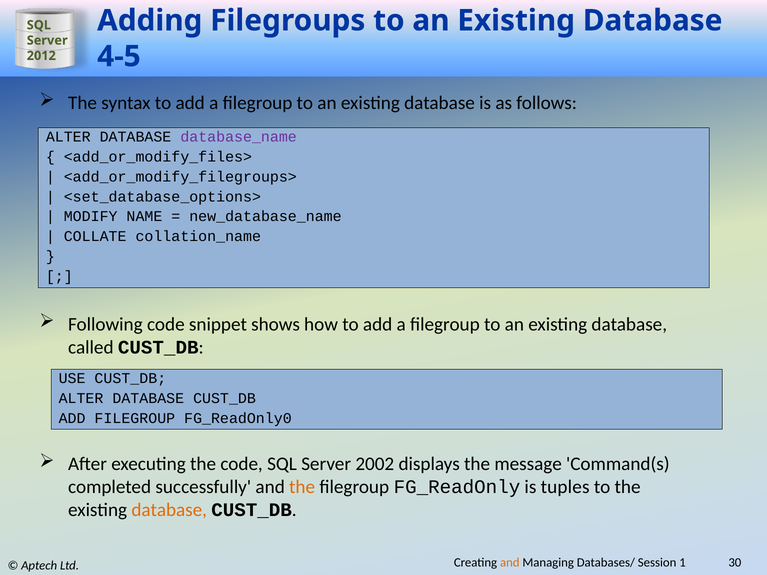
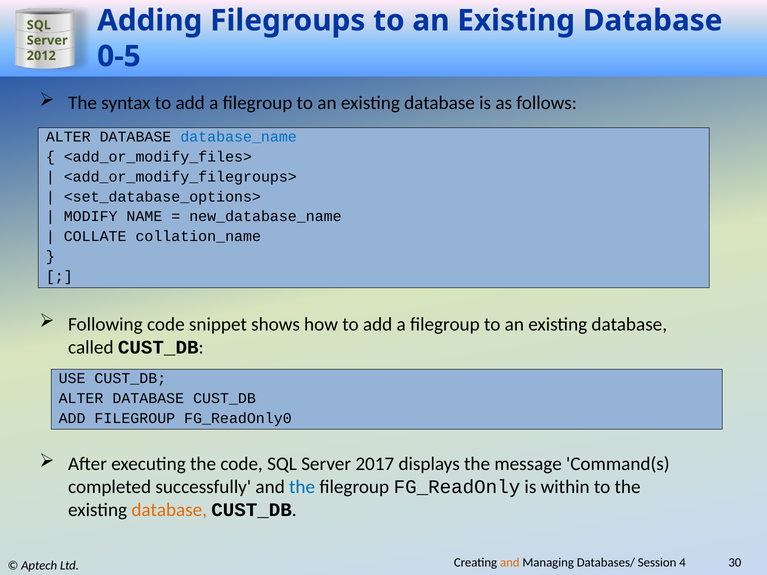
4-5: 4-5 -> 0-5 (119, 56)
database_name colour: purple -> blue (239, 137)
2002: 2002 -> 2017 (375, 464)
the colour: orange -> blue (302, 487)
tuples: tuples -> within (565, 487)
1: 1 -> 4 (683, 563)
